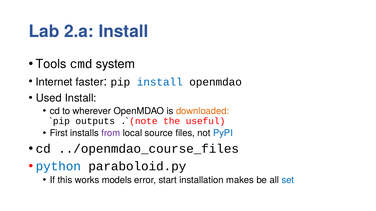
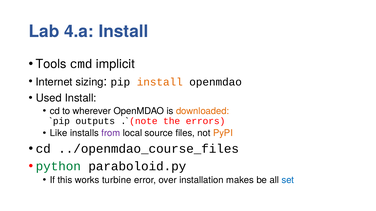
2.a: 2.a -> 4.a (79, 32)
system: system -> implicit (115, 64)
faster: faster -> sizing (90, 82)
install colour: blue -> orange (160, 82)
useful: useful -> errors (205, 121)
First: First -> Like (59, 133)
PyPI colour: blue -> orange (223, 133)
python colour: blue -> green (58, 167)
models: models -> turbine (117, 180)
start: start -> over (168, 180)
